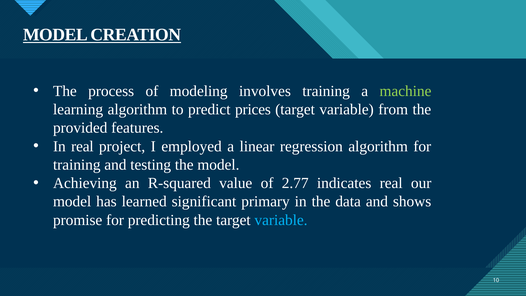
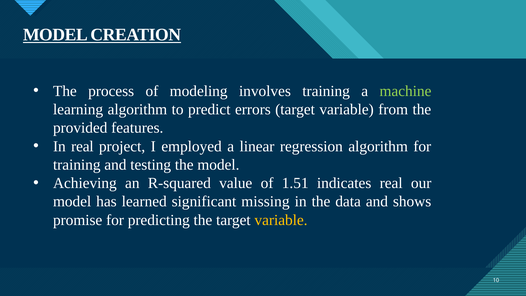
prices: prices -> errors (253, 109)
2.77: 2.77 -> 1.51 (295, 183)
primary: primary -> missing (265, 201)
variable colour: light blue -> yellow (281, 220)
